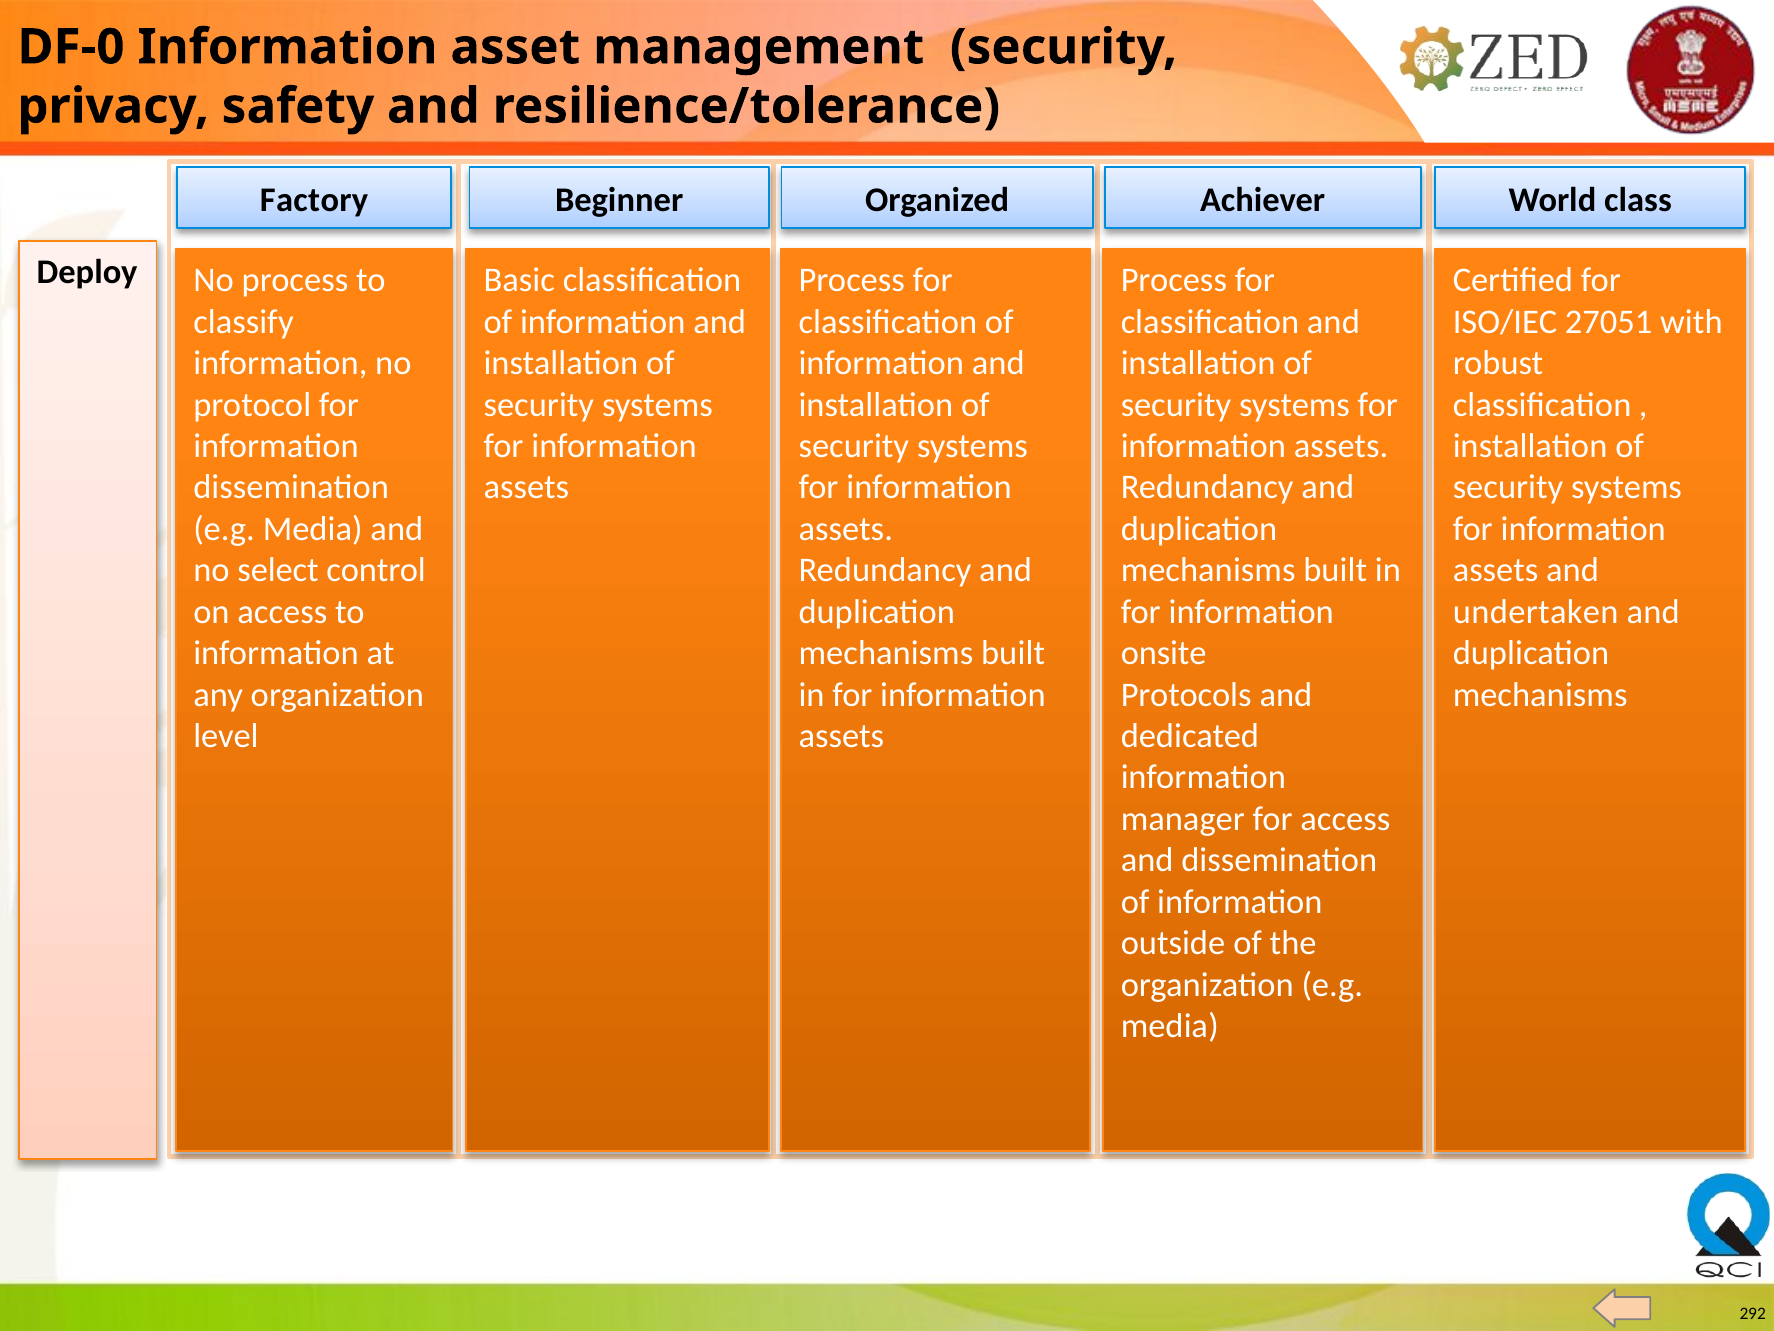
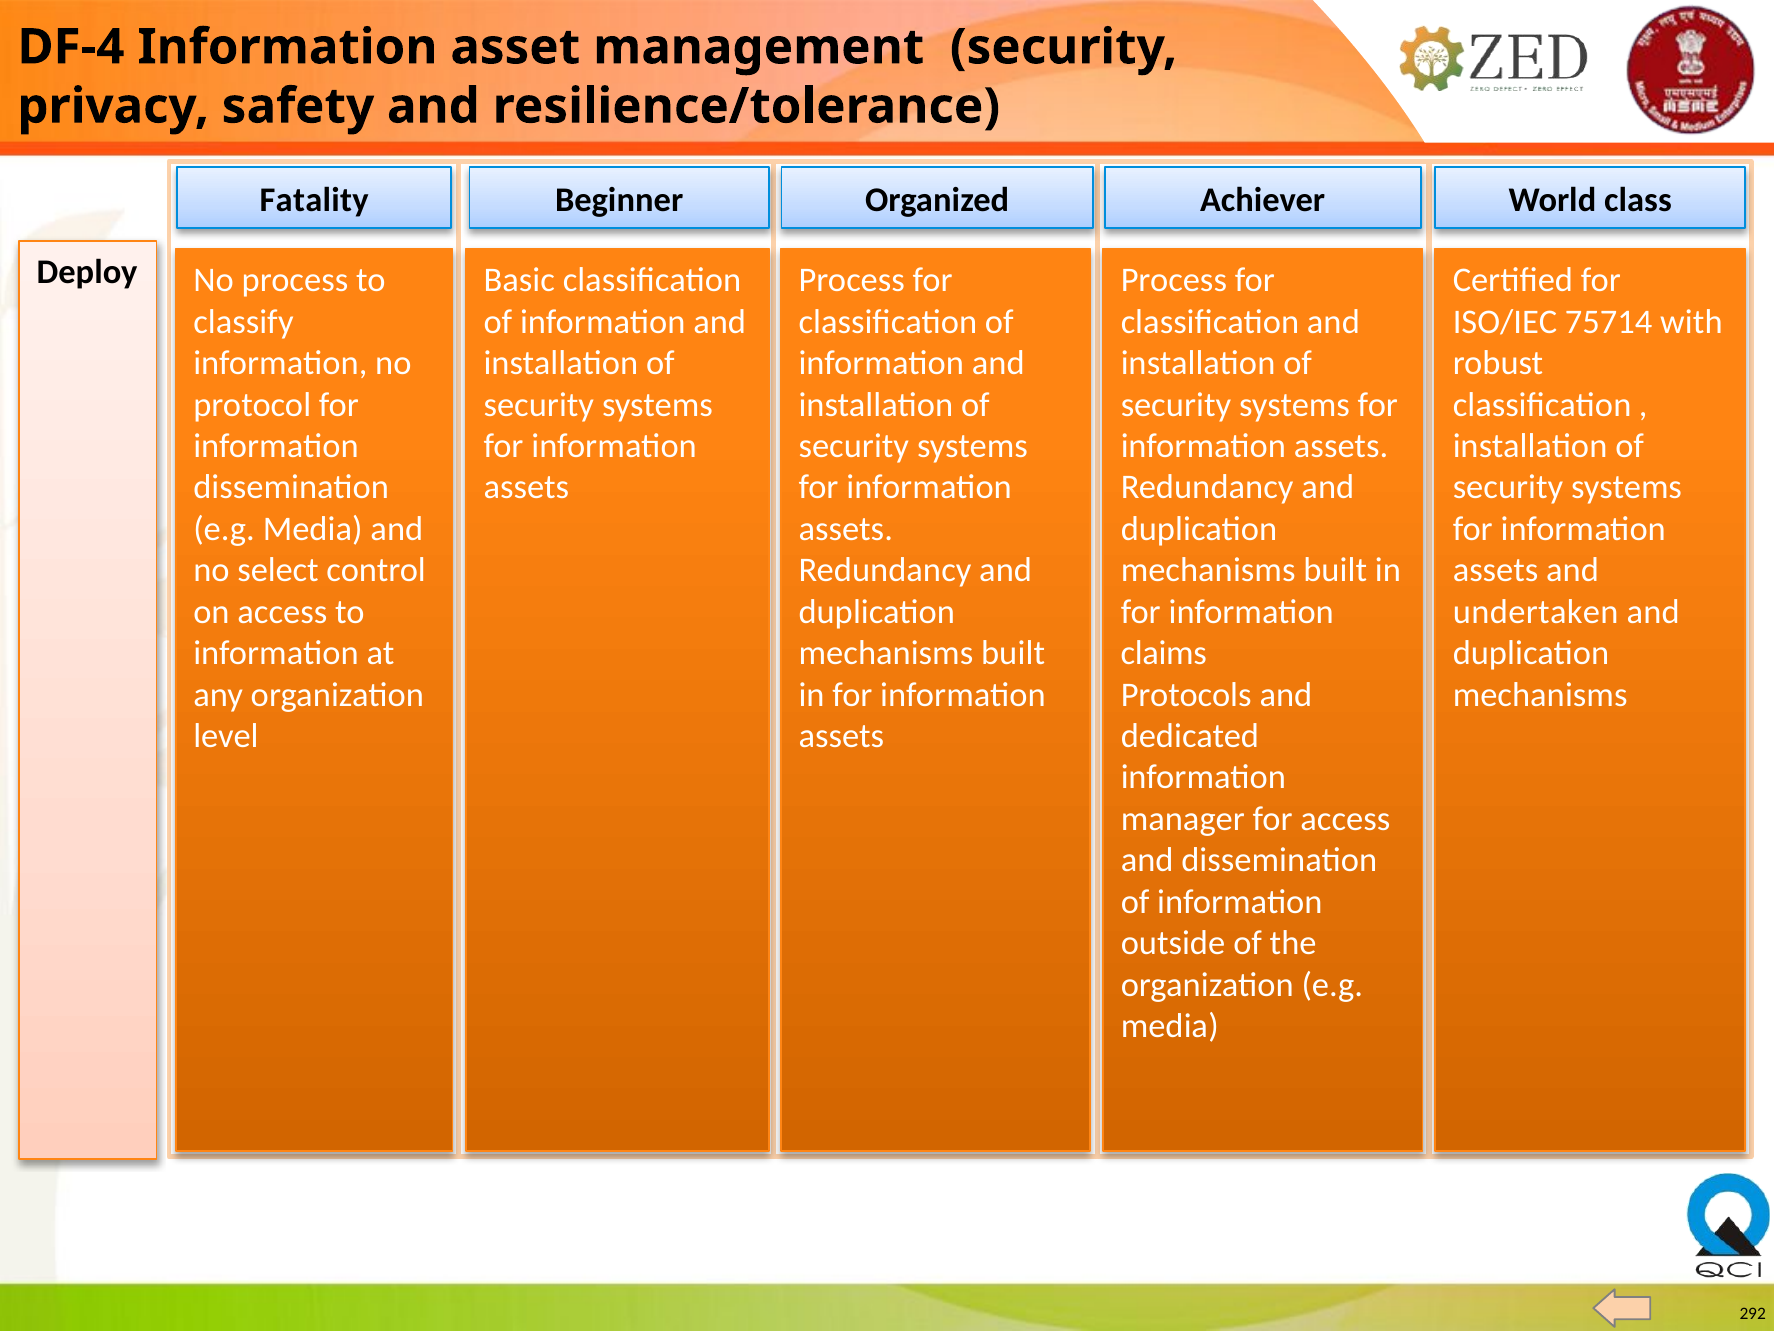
DF-0: DF-0 -> DF-4 (71, 47)
Factory: Factory -> Fatality (314, 200)
27051: 27051 -> 75714 (1609, 322)
onsite: onsite -> claims (1164, 653)
